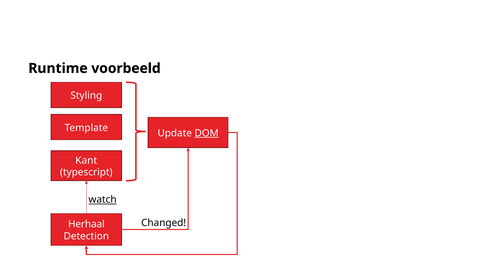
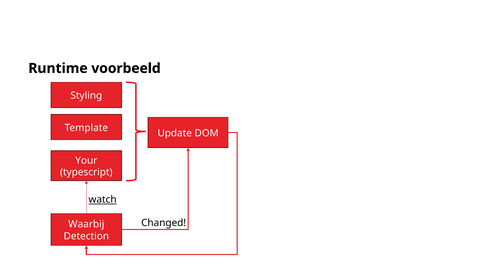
DOM underline: present -> none (207, 133)
Kant: Kant -> Your (86, 161)
Herhaal: Herhaal -> Waarbij (86, 225)
